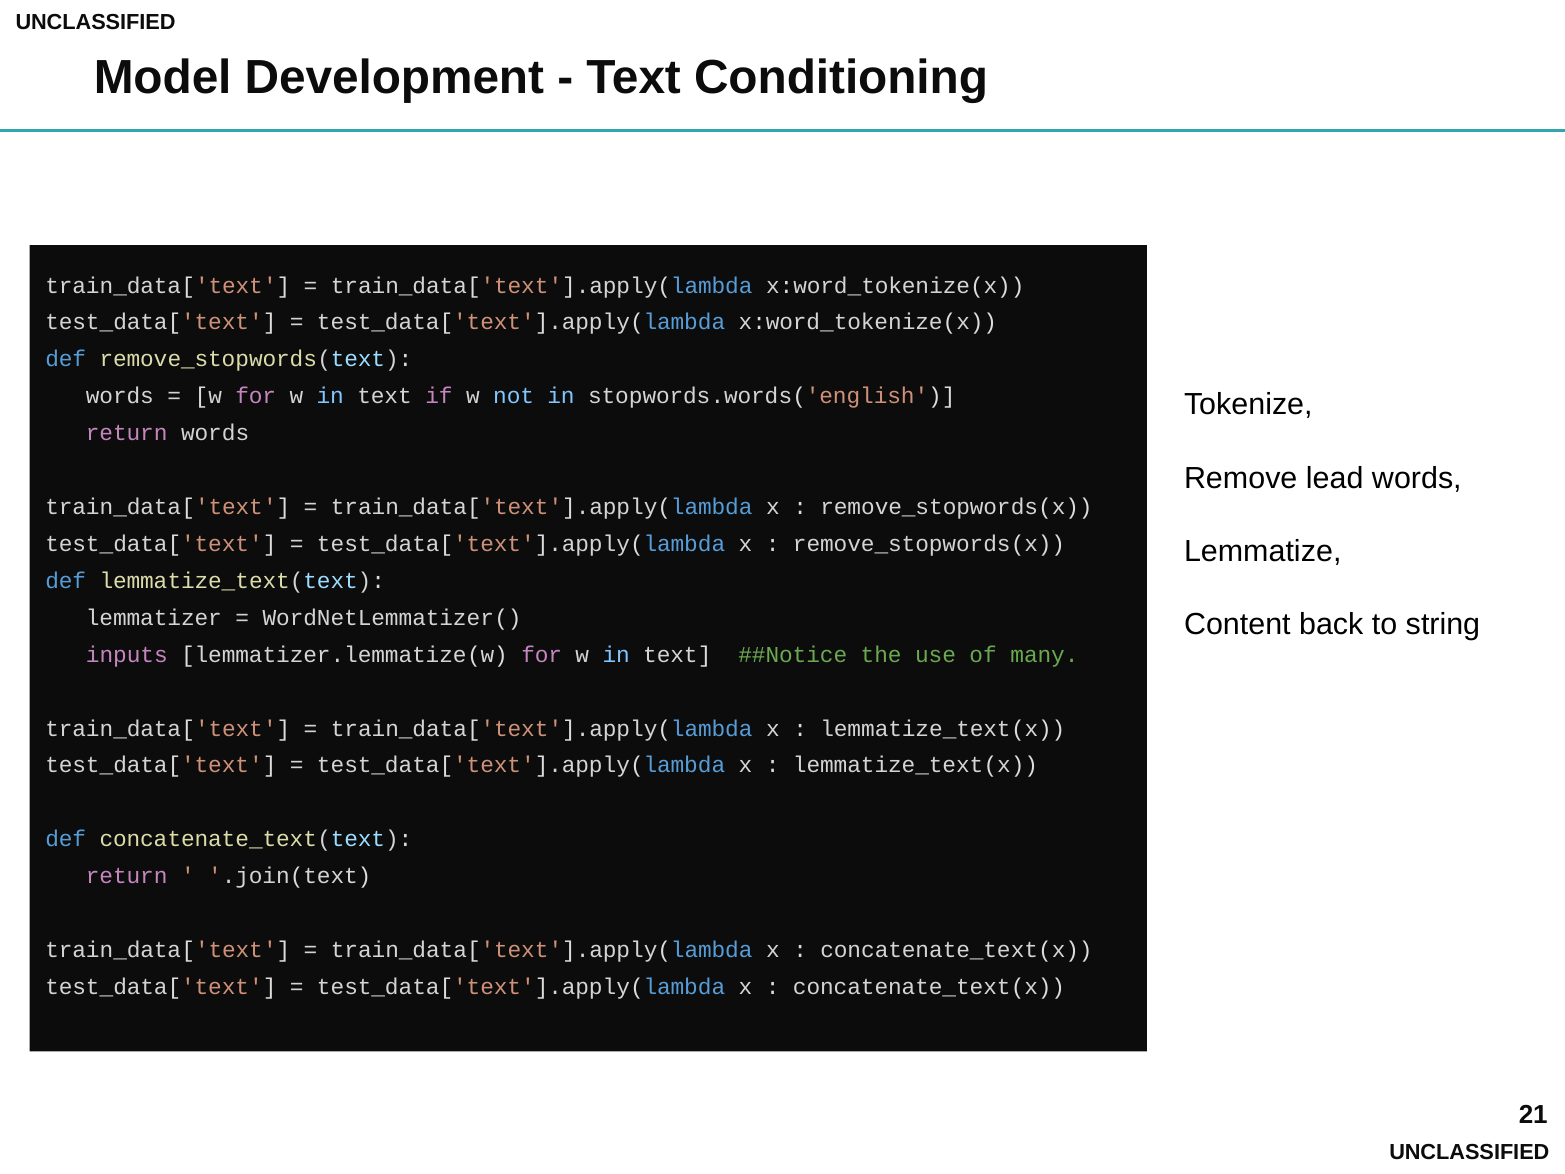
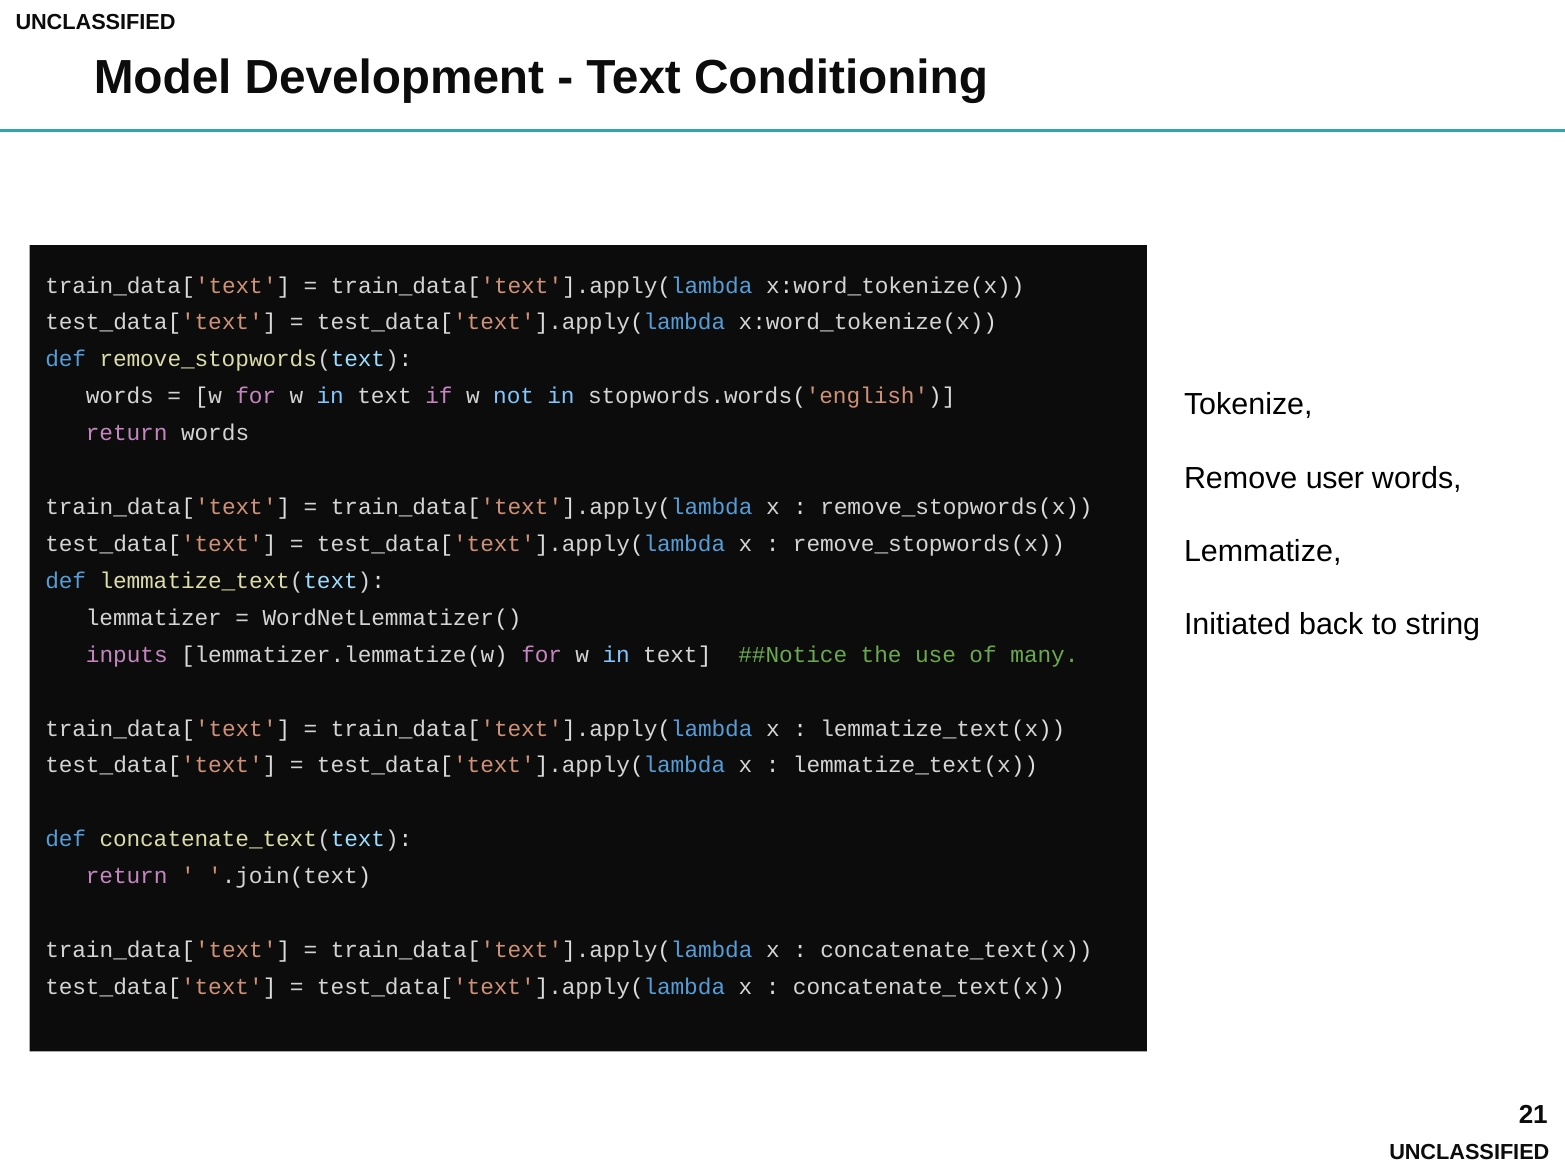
lead: lead -> user (1335, 478)
Content: Content -> Initiated (1237, 624)
